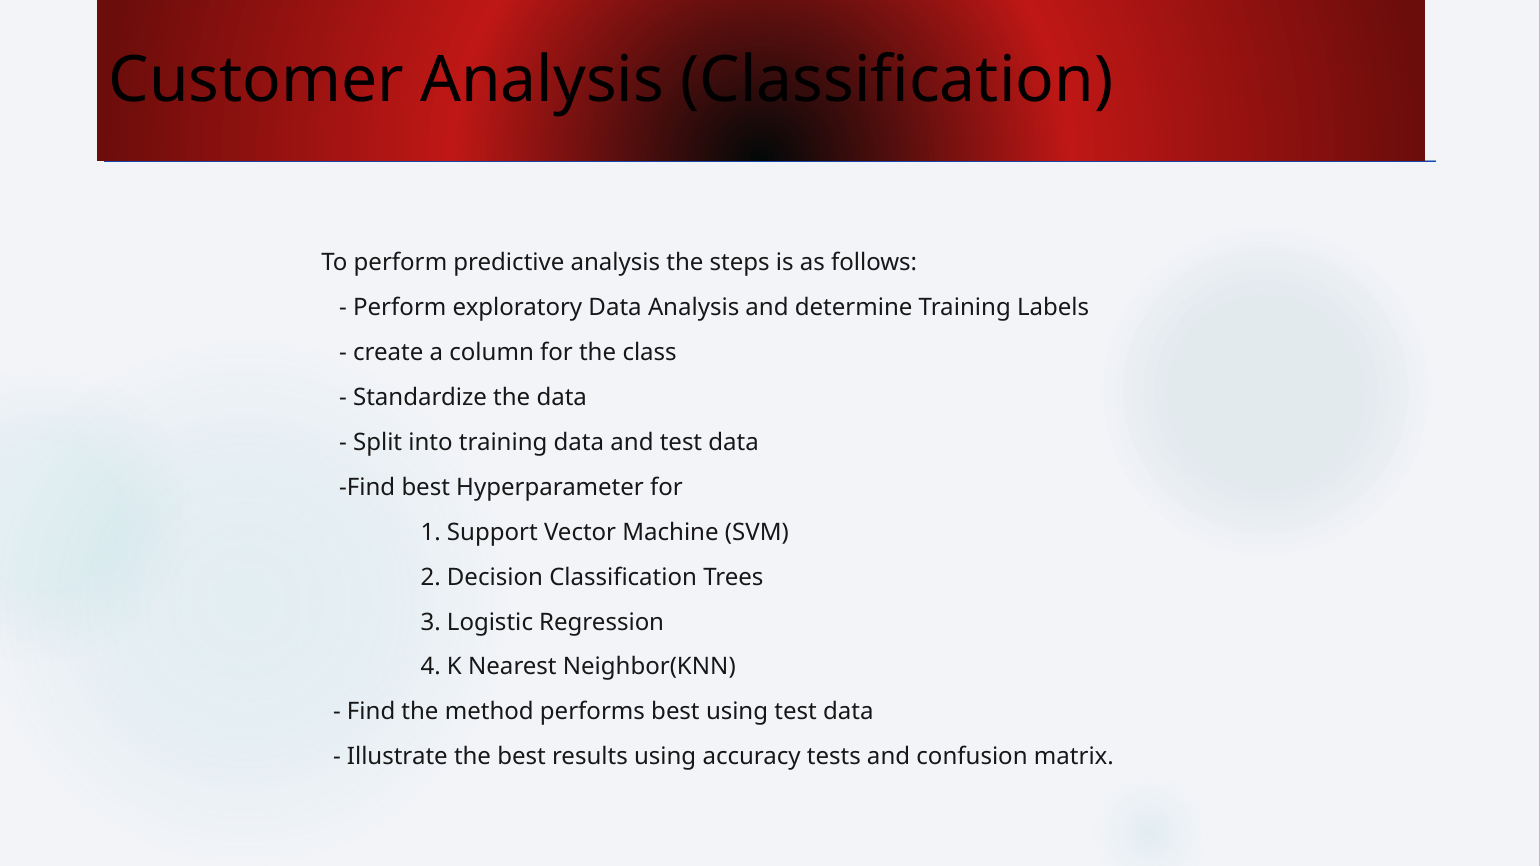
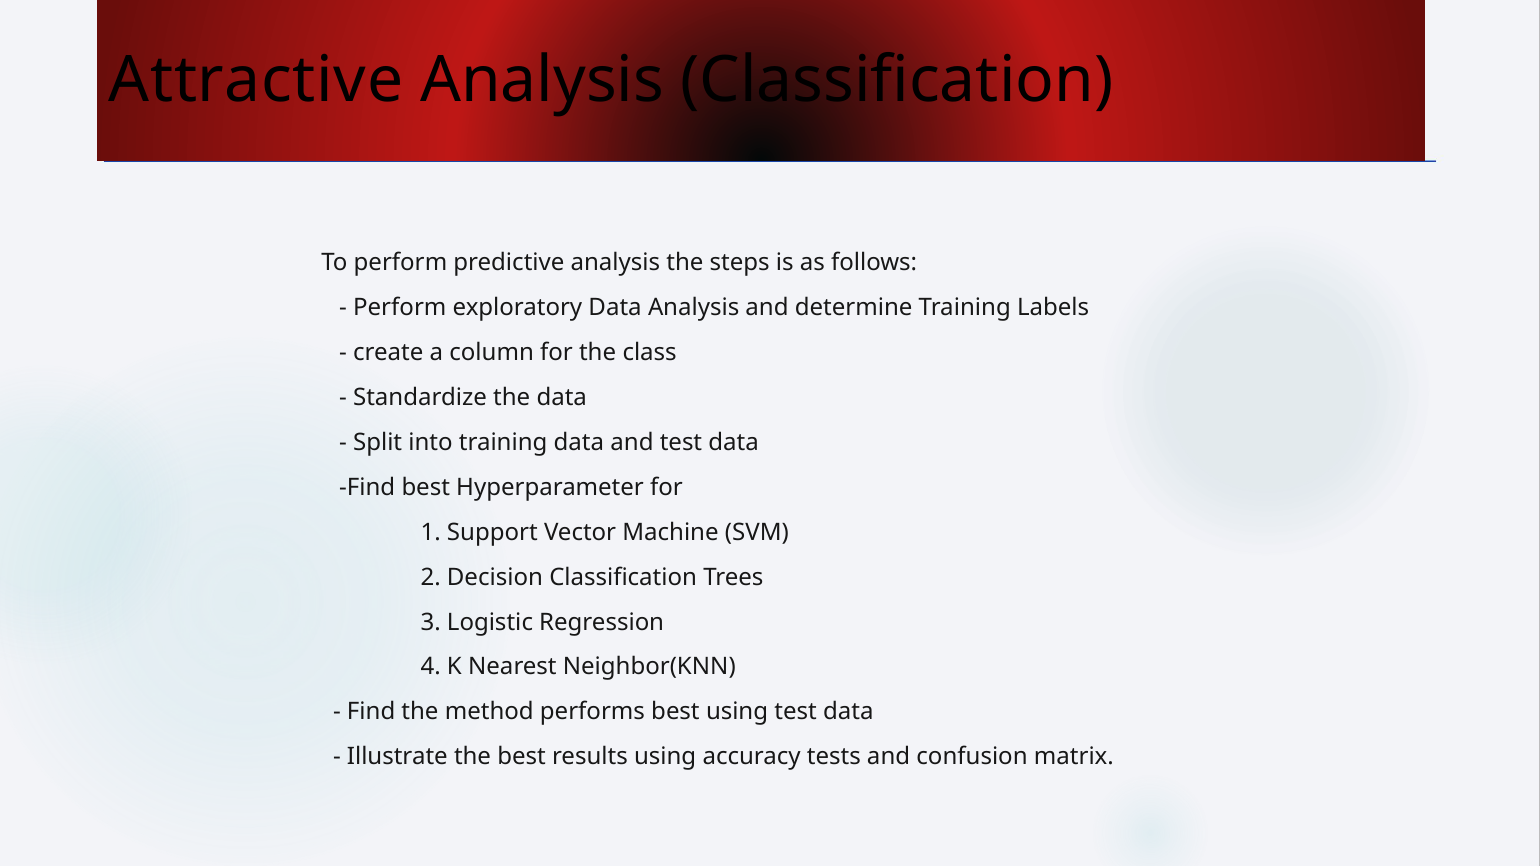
Customer: Customer -> Attractive (256, 80)
